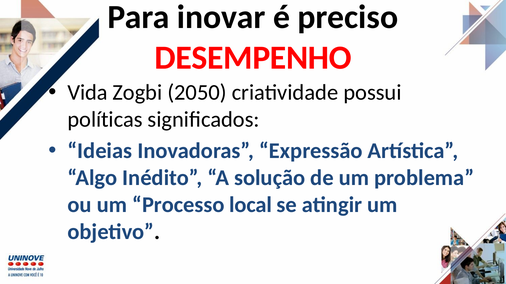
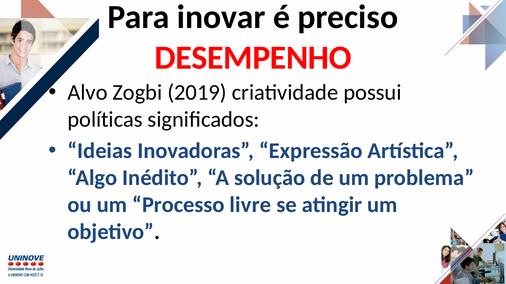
Vida: Vida -> Alvo (88, 93)
2050: 2050 -> 2019 (197, 93)
local: local -> livre (250, 205)
